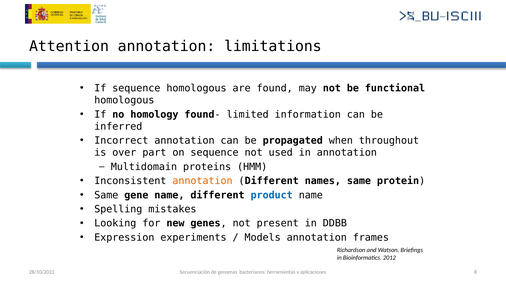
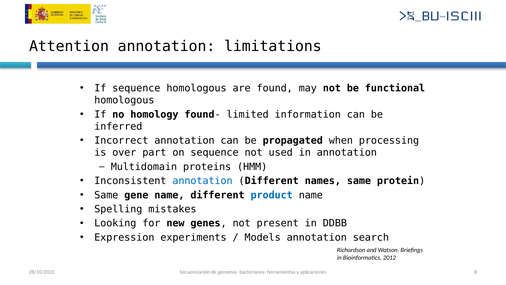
throughout: throughout -> processing (389, 140)
annotation colour: orange -> blue (203, 181)
frames: frames -> search (371, 237)
